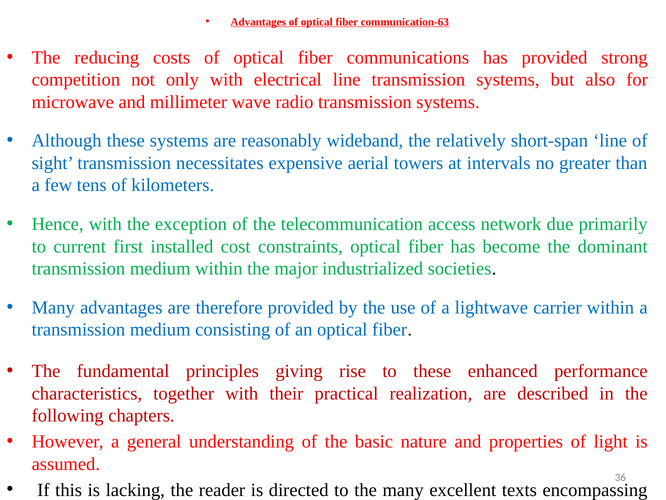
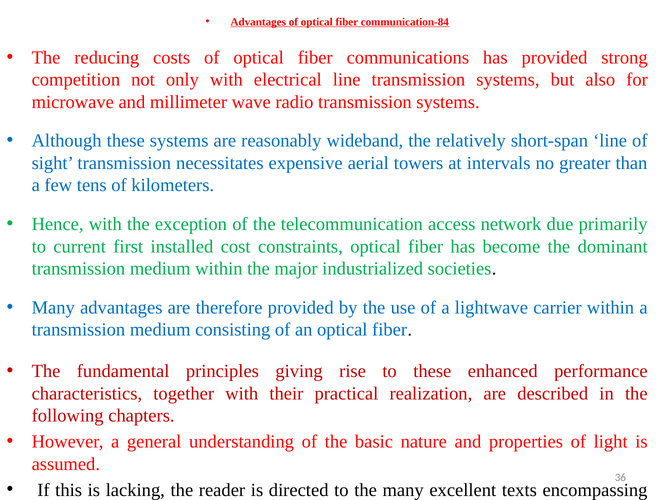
communication-63: communication-63 -> communication-84 (405, 22)
